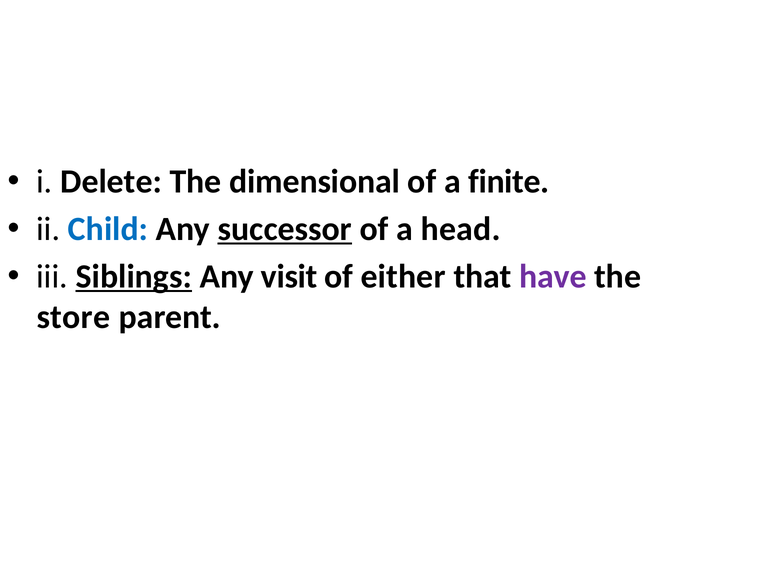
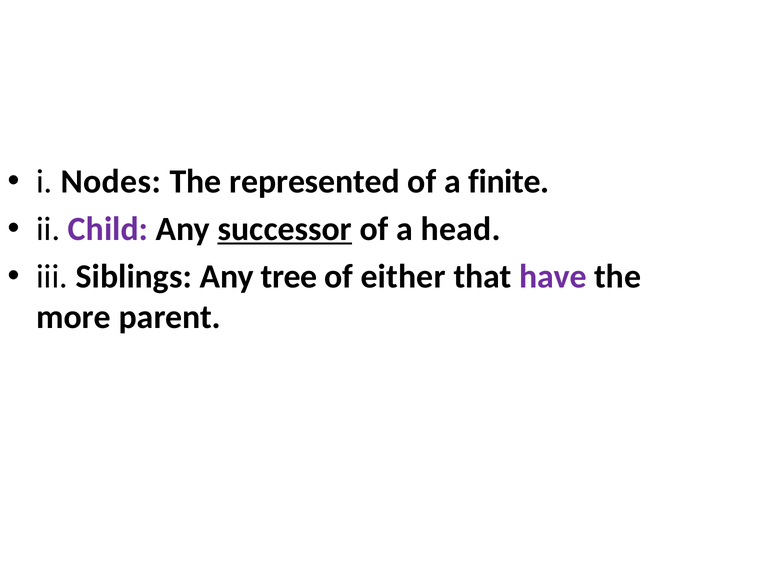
Delete: Delete -> Nodes (111, 181)
dimensional: dimensional -> represented (315, 181)
Child colour: blue -> purple (108, 229)
Siblings underline: present -> none (134, 276)
visit: visit -> tree (289, 276)
store: store -> more (74, 317)
